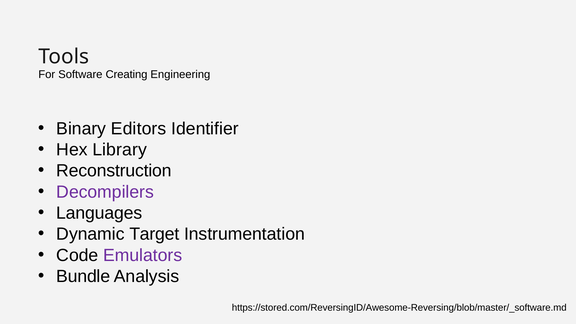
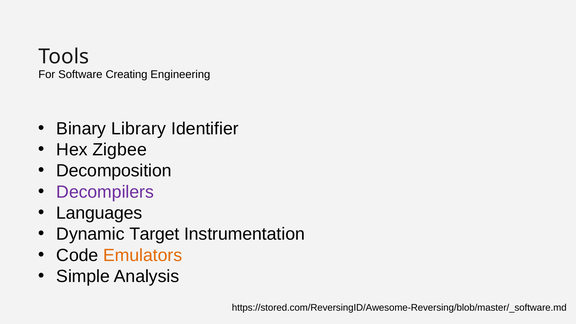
Editors: Editors -> Library (139, 129)
Library: Library -> Zigbee (120, 150)
Reconstruction: Reconstruction -> Decomposition (114, 171)
Emulators colour: purple -> orange (143, 255)
Bundle: Bundle -> Simple (83, 276)
